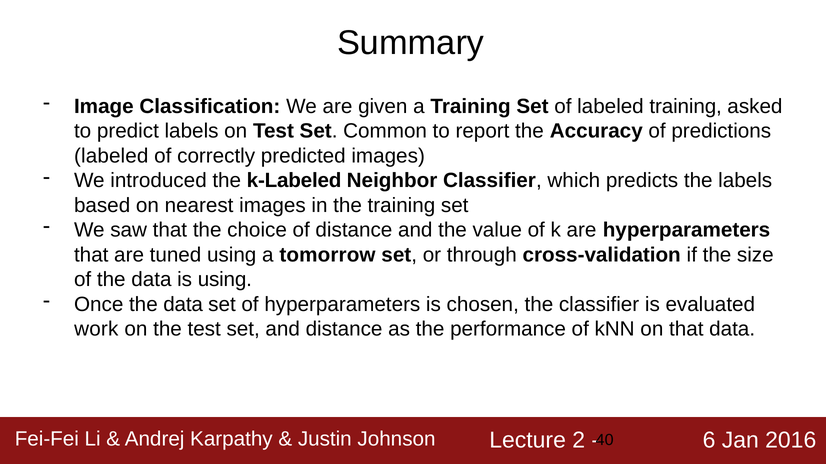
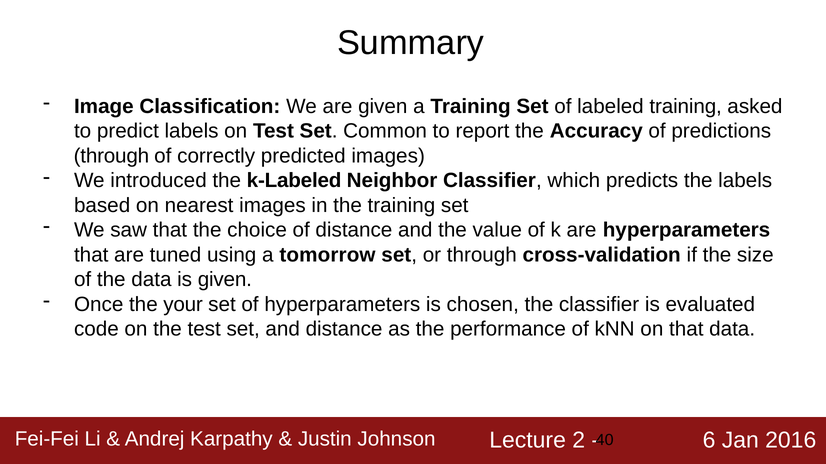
labeled: labeled -> through (111, 156)
is using: using -> given (225, 280)
Once the data: data -> your (183, 305)
work: work -> code (96, 330)
